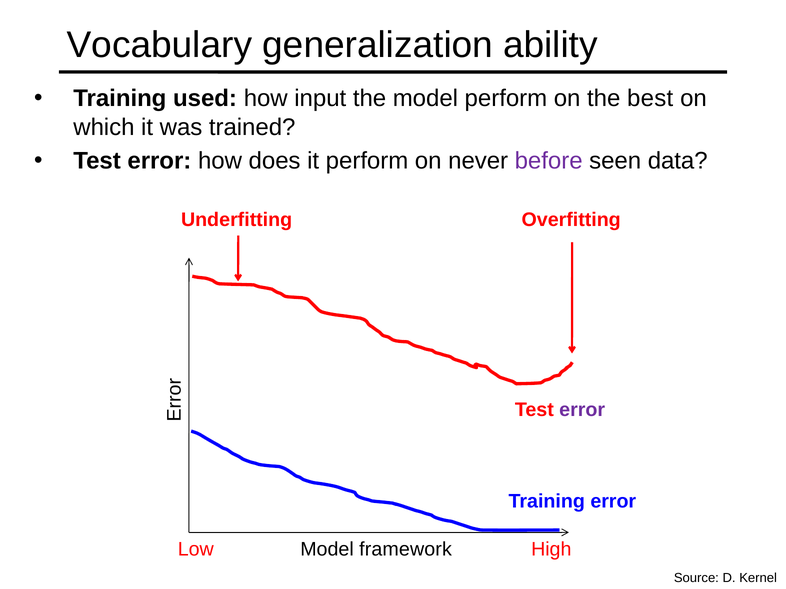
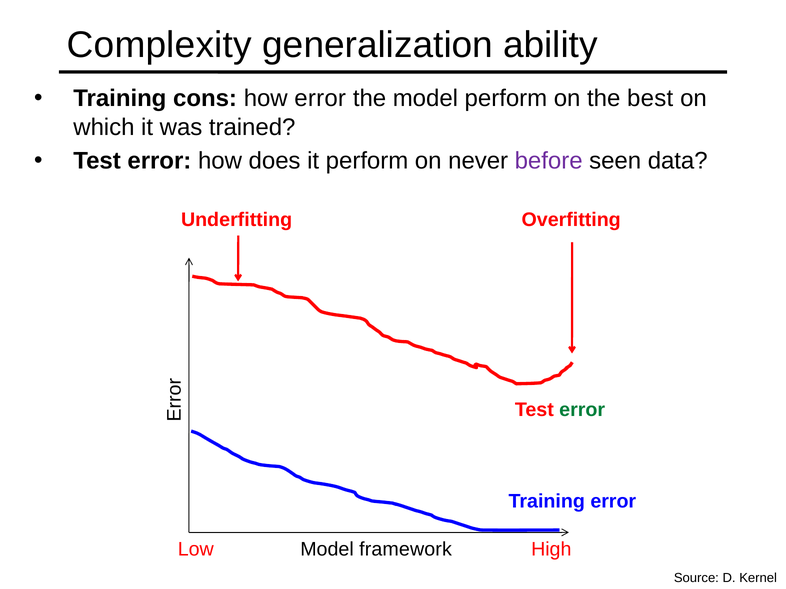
Vocabulary: Vocabulary -> Complexity (159, 45)
used: used -> cons (205, 99)
how input: input -> error (320, 99)
error colour: purple -> green (582, 410)
